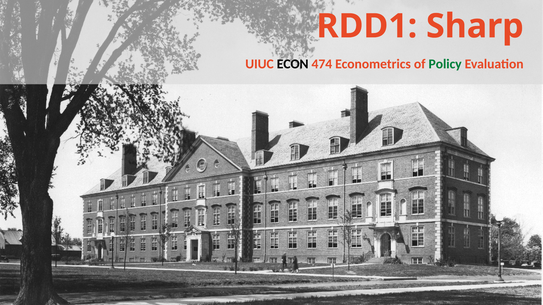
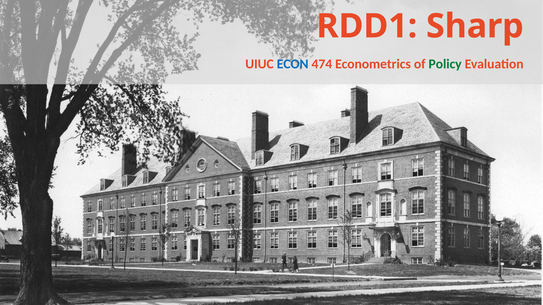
ECON colour: black -> blue (293, 64)
